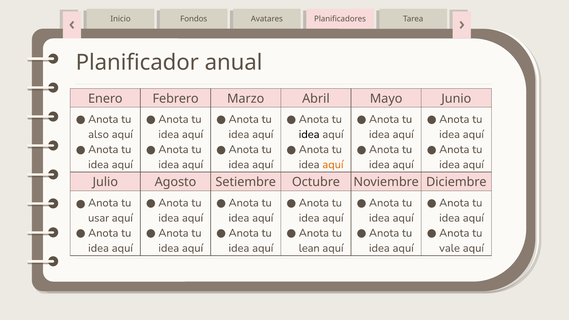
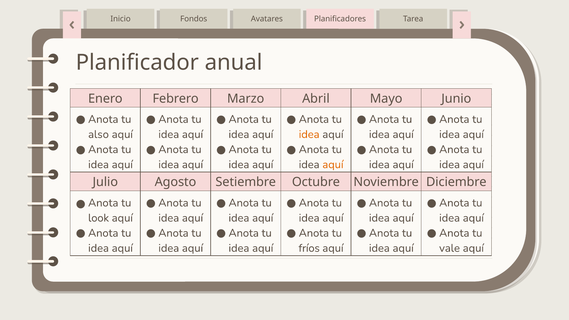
idea colour: black -> orange (309, 134)
usar: usar -> look (99, 218)
lean: lean -> fríos (309, 248)
